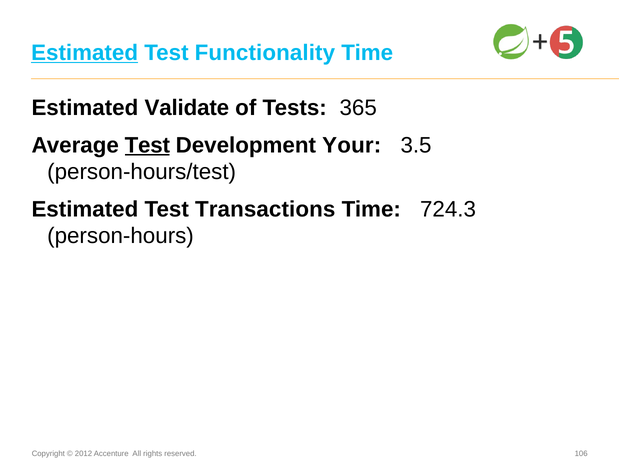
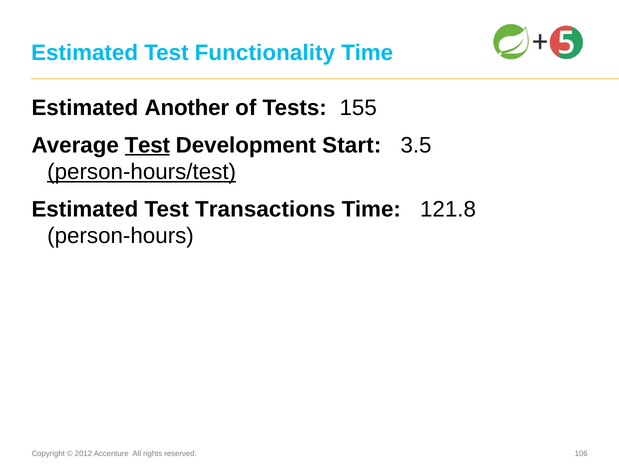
Estimated underline: present -> none (85, 53)
Validate: Validate -> Another (187, 108)
365: 365 -> 155 (358, 108)
Your: Your -> Start (352, 145)
person-hours/test underline: none -> present (142, 172)
724.3: 724.3 -> 121.8 (448, 209)
